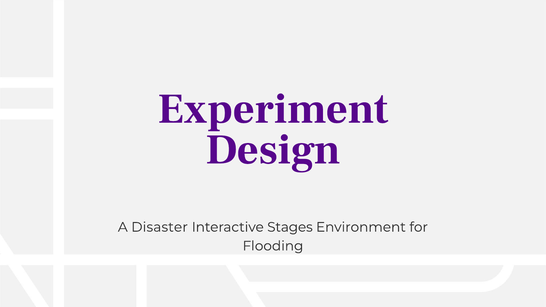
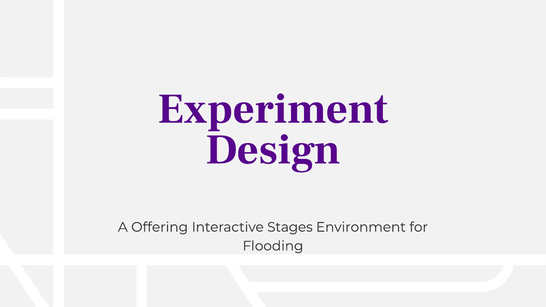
Disaster: Disaster -> Offering (160, 227)
